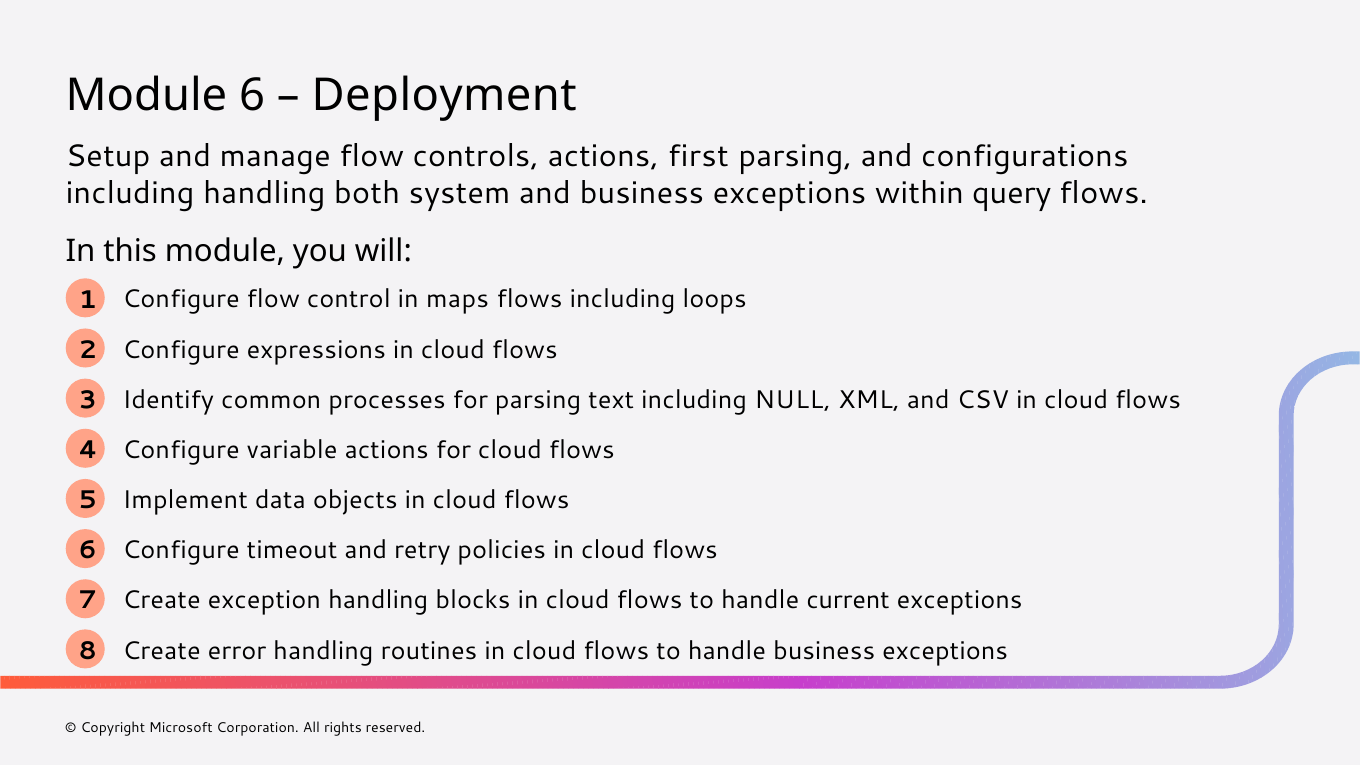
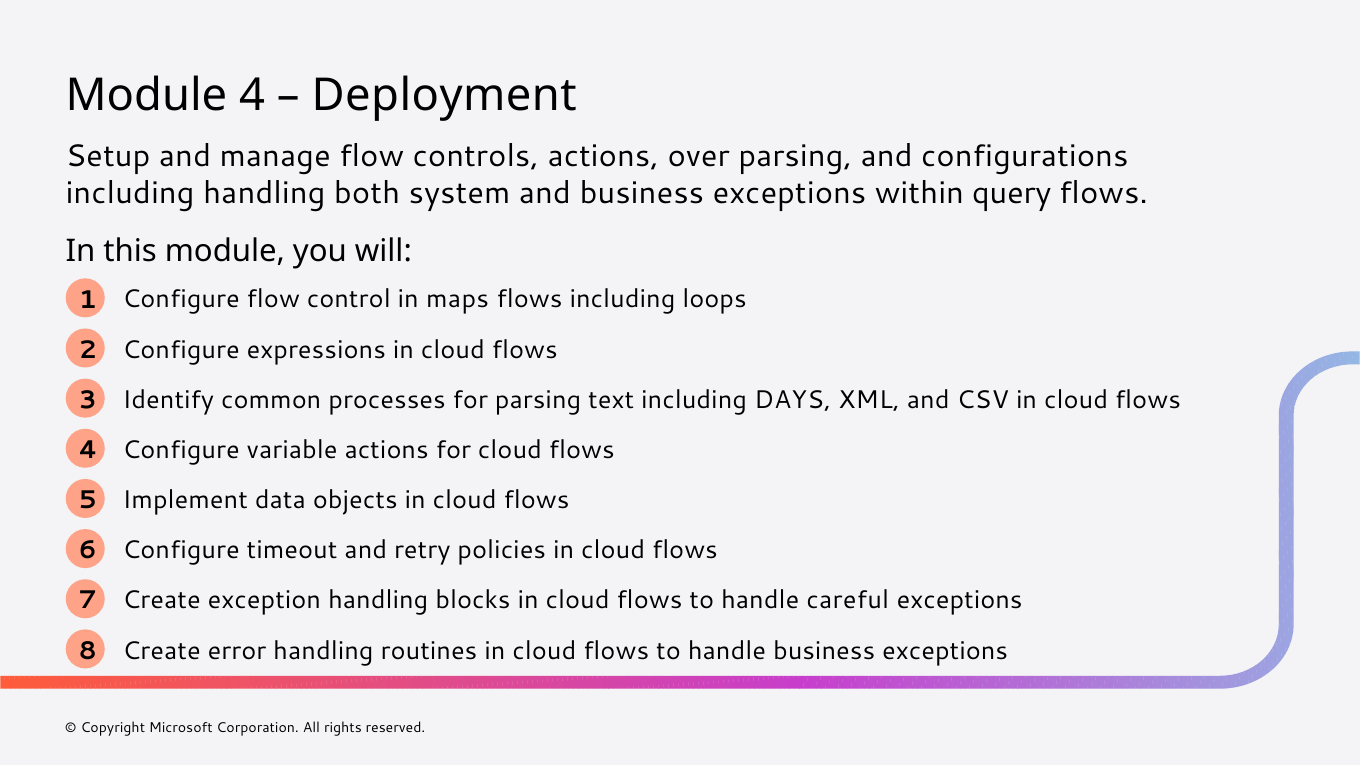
Module 6: 6 -> 4 (252, 96)
first: first -> over (699, 156)
NULL: NULL -> DAYS (793, 400)
current: current -> careful (848, 600)
